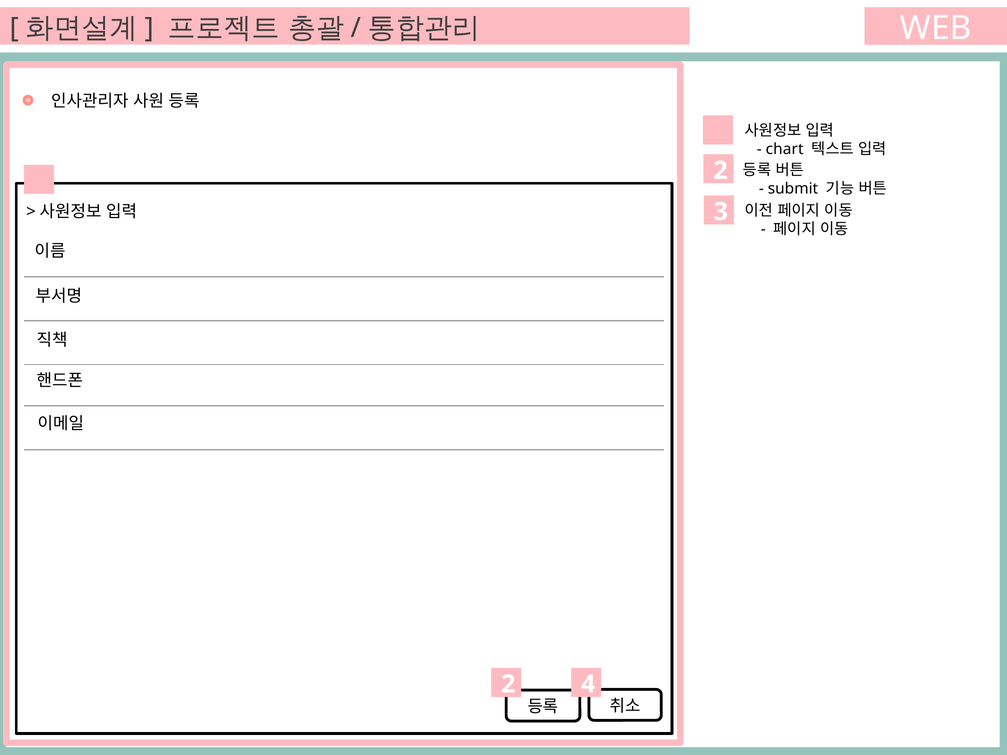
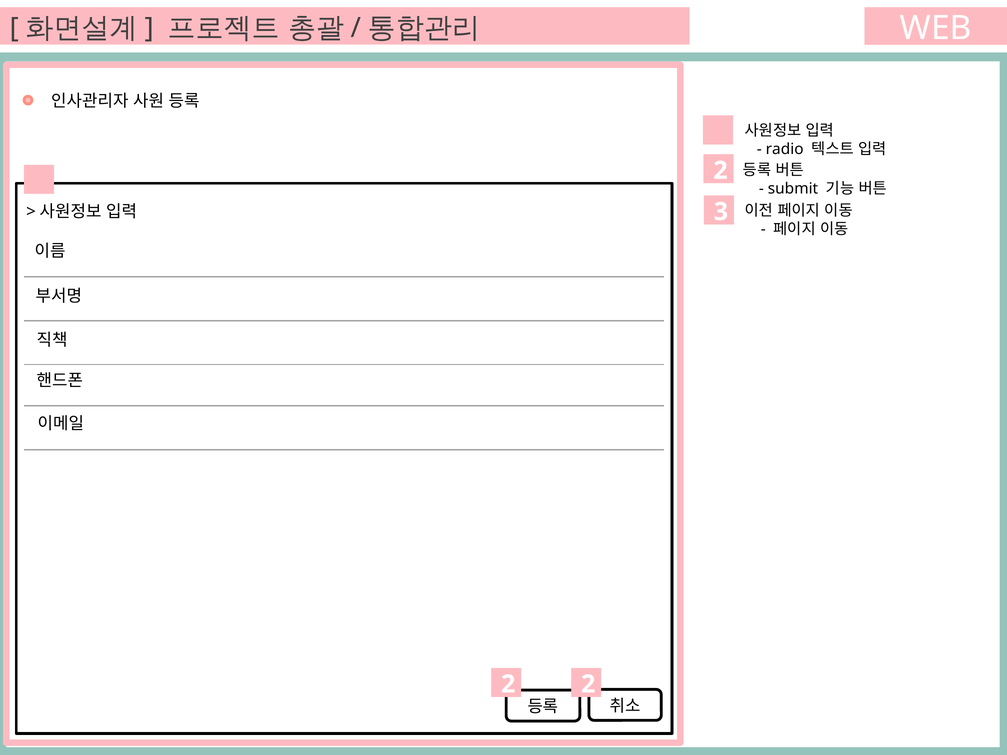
chart: chart -> radio (785, 149)
2 4: 4 -> 2 (588, 684)
